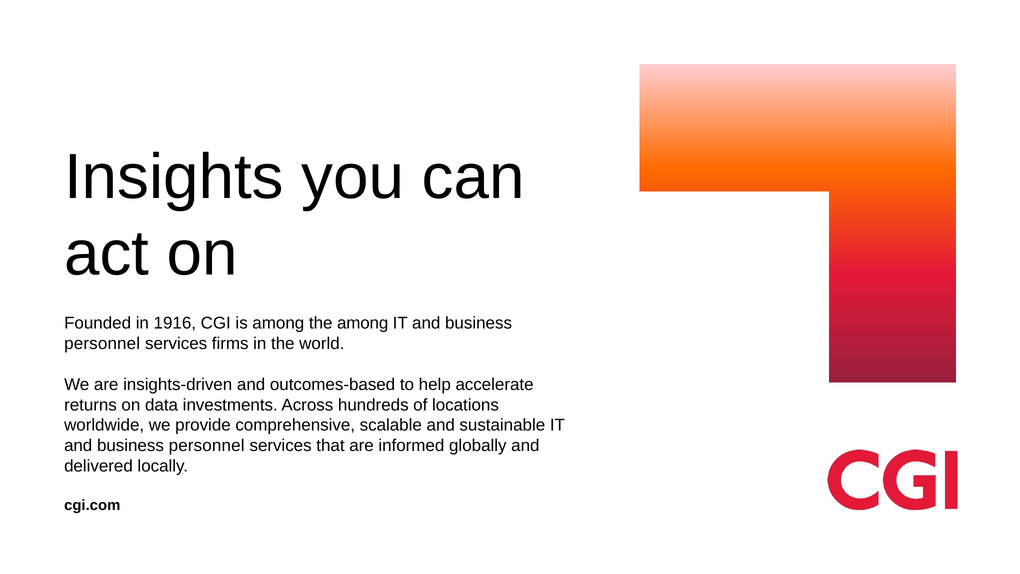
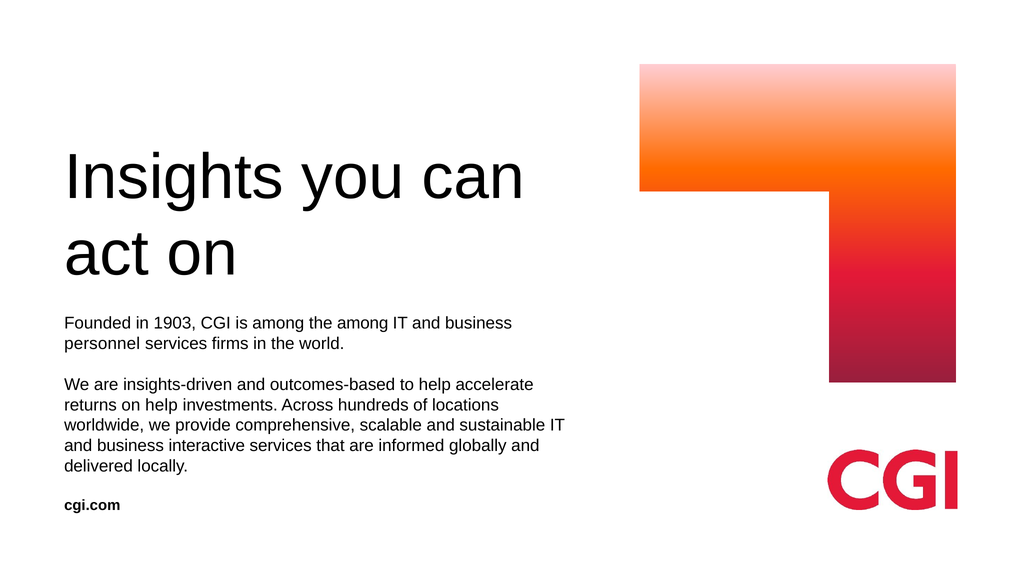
1916: 1916 -> 1903 (175, 323)
on data: data -> help (161, 405)
personnel: personnel -> interactive (207, 446)
